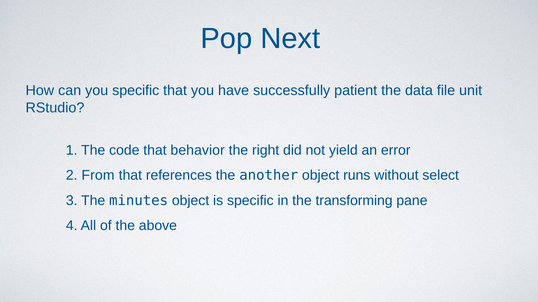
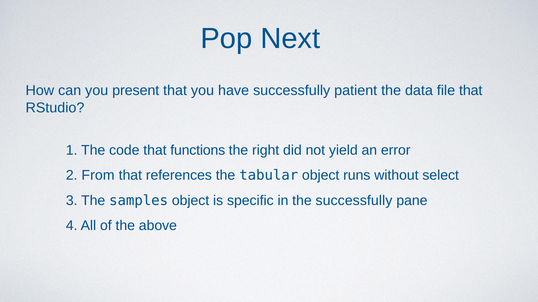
you specific: specific -> present (136, 91)
file unit: unit -> that (471, 91)
behavior: behavior -> functions (198, 151)
another: another -> tabular (269, 176)
minutes: minutes -> samples (139, 201)
the transforming: transforming -> successfully (354, 201)
